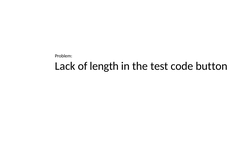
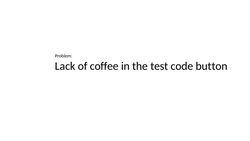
length: length -> coffee (104, 66)
